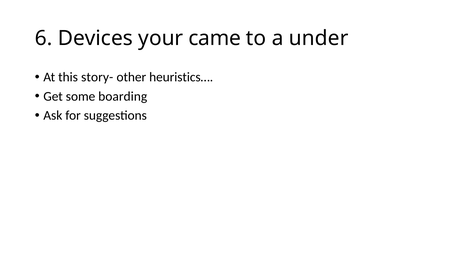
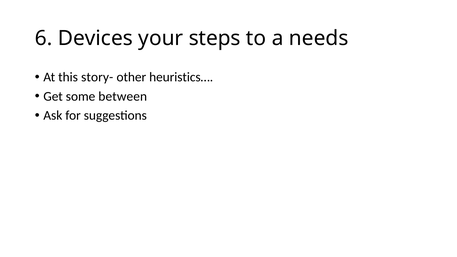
came: came -> steps (215, 38)
under: under -> needs (319, 38)
boarding: boarding -> between (123, 96)
